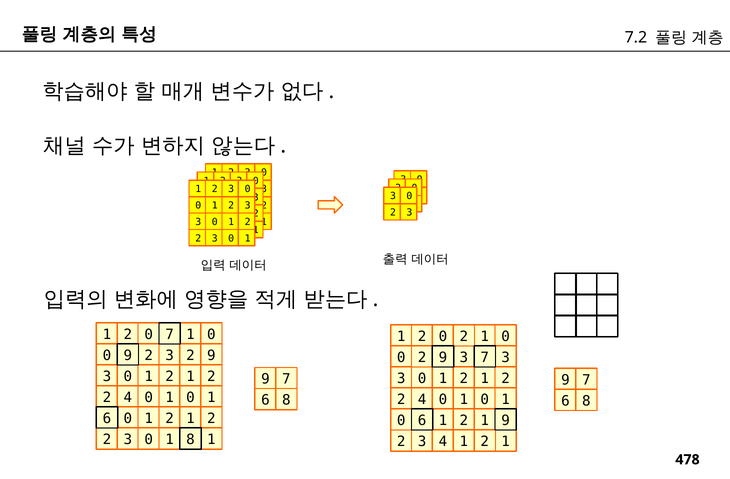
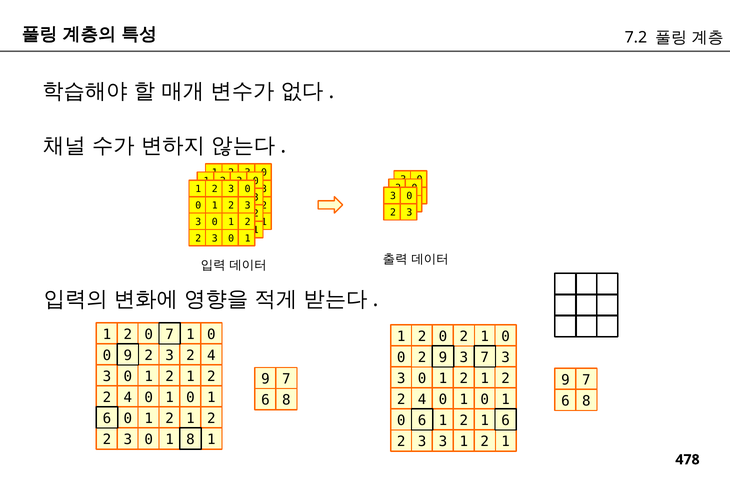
3 2 9: 9 -> 4 (211, 356)
6 9: 9 -> 6 (506, 421)
4: 4 -> 3 (443, 442)
